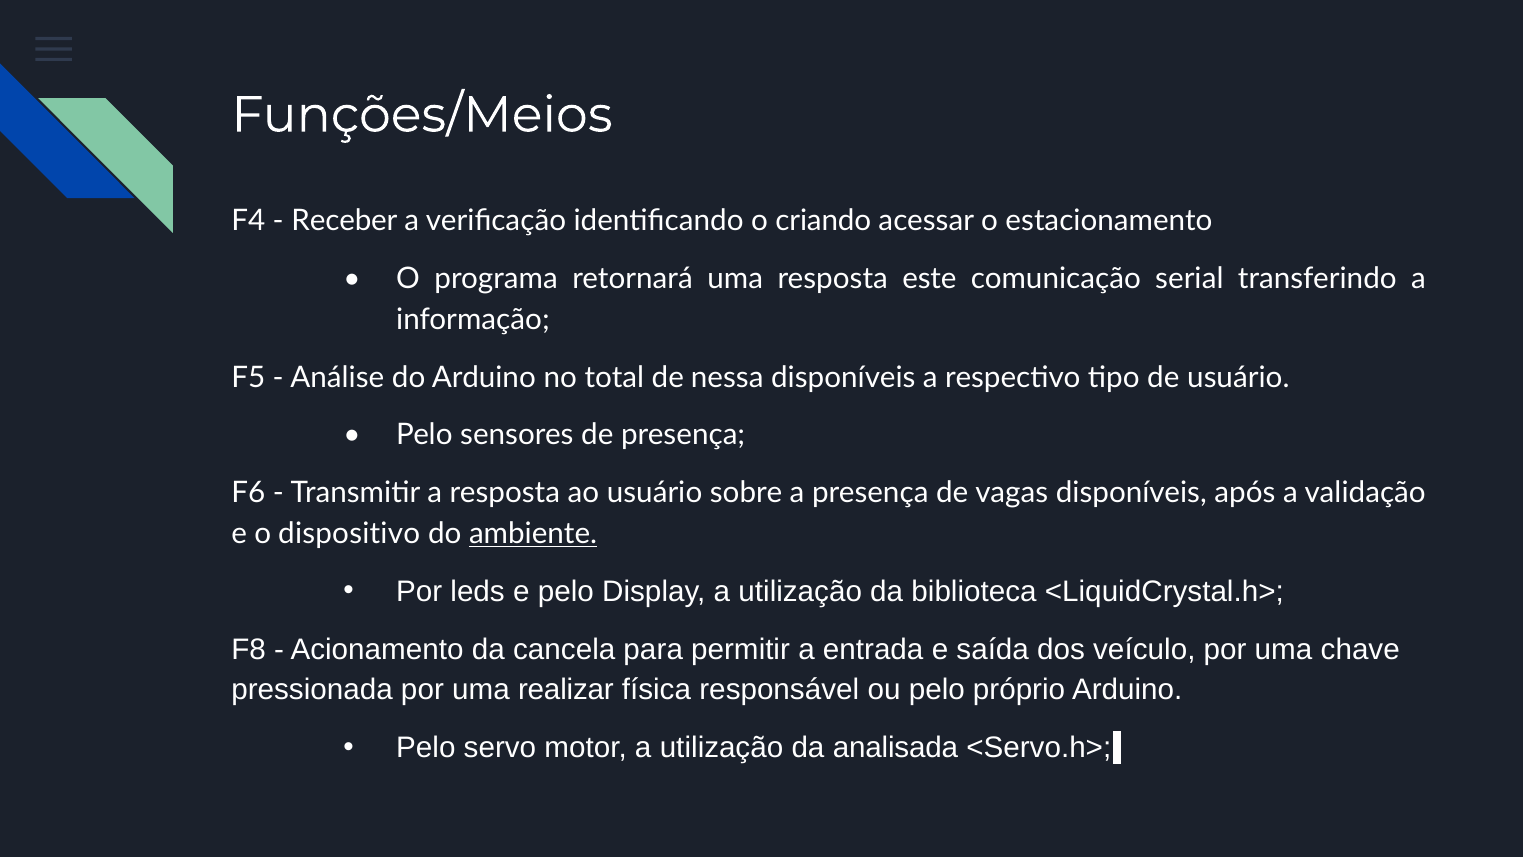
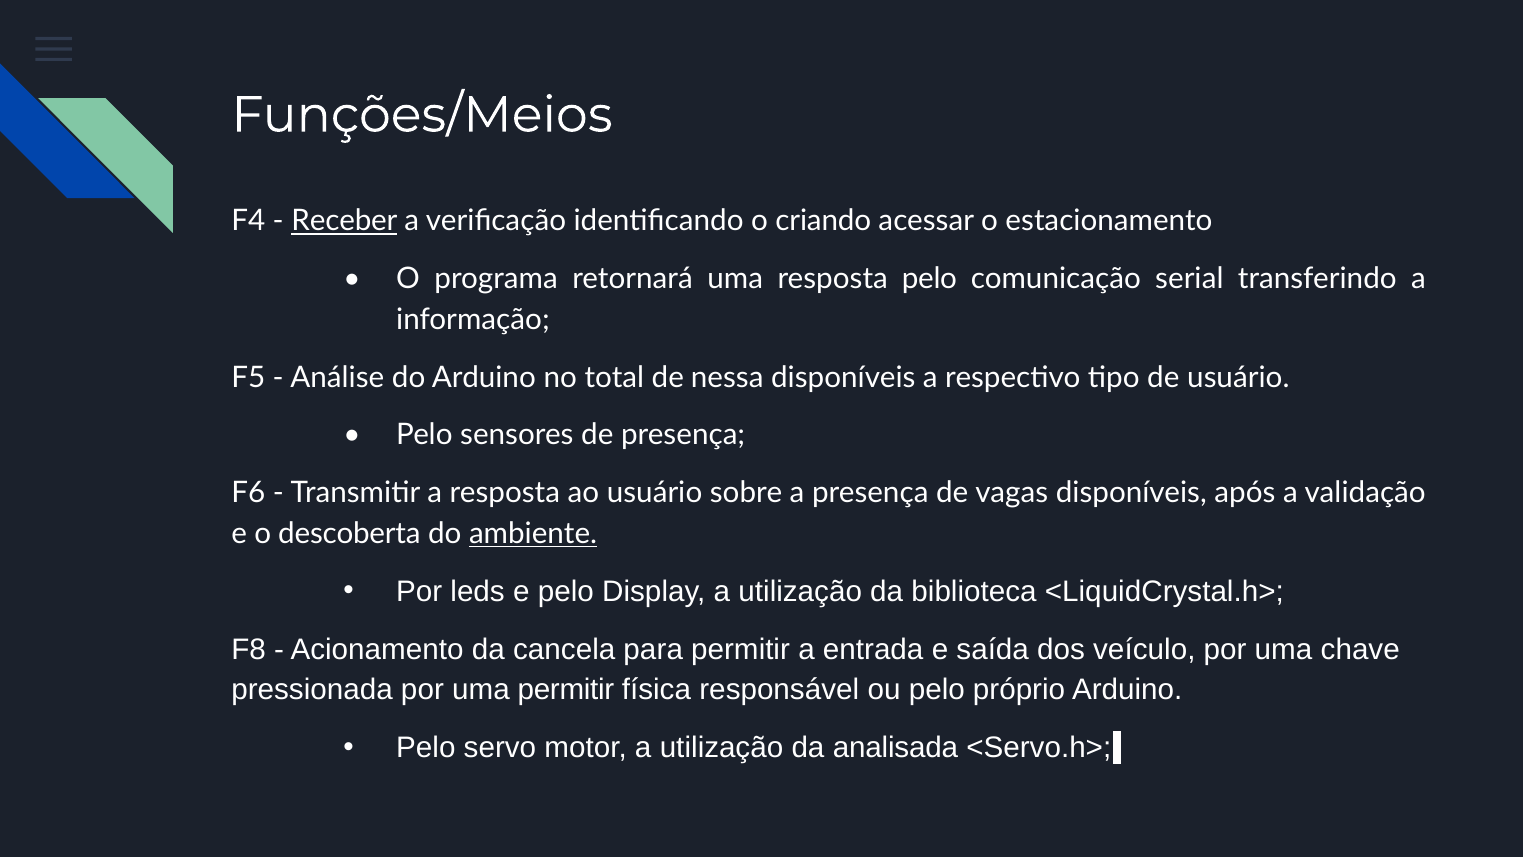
Receber underline: none -> present (344, 221)
resposta este: este -> pelo (929, 279)
dispositivo: dispositivo -> descoberta (349, 534)
uma realizar: realizar -> permitir (566, 690)
